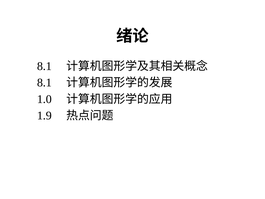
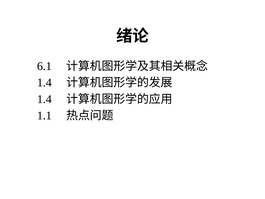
8.1: 8.1 -> 6.1 (44, 66)
8.1: 8.1 -> 1.4 (44, 83)
1.0: 1.0 -> 1.4 (44, 99)
1.9: 1.9 -> 1.1 (44, 116)
